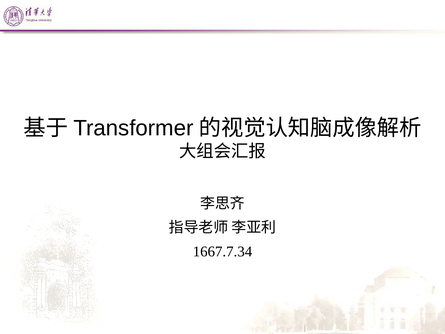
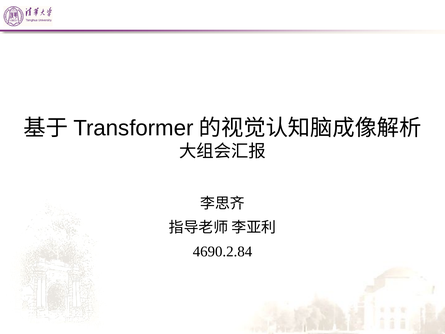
1667.7.34: 1667.7.34 -> 4690.2.84 (222, 252)
